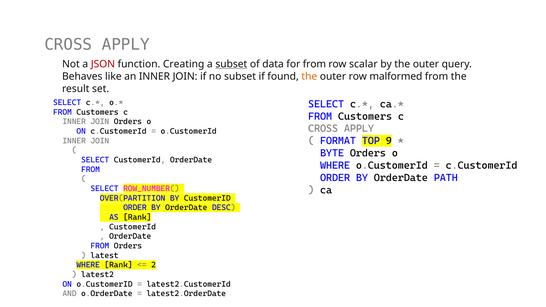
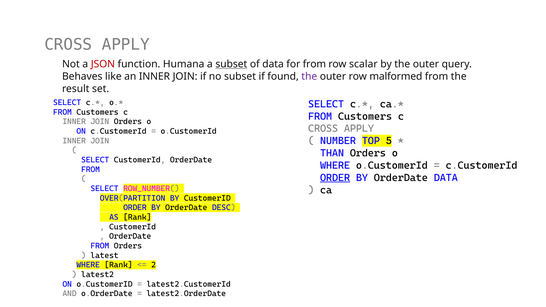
Creating: Creating -> Humana (184, 64)
the colour: orange -> purple (309, 76)
FORMAT: FORMAT -> NUMBER (338, 141)
9: 9 -> 5 (389, 141)
BYTE: BYTE -> THAN (332, 153)
ORDER underline: none -> present (335, 178)
OrderDate PATH: PATH -> DATA (446, 178)
